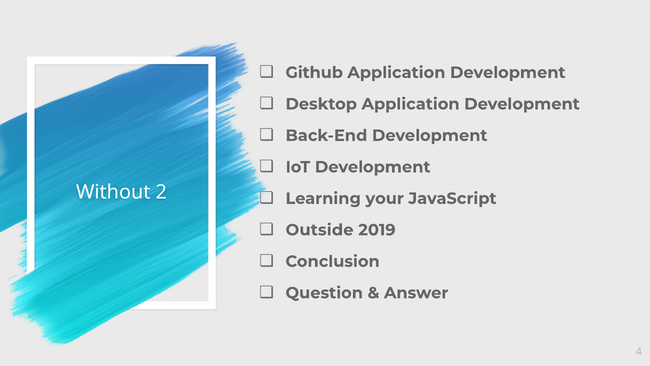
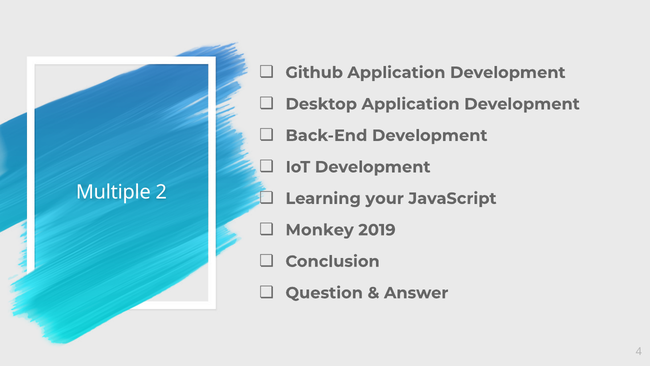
Without: Without -> Multiple (113, 192)
Outside: Outside -> Monkey (320, 230)
